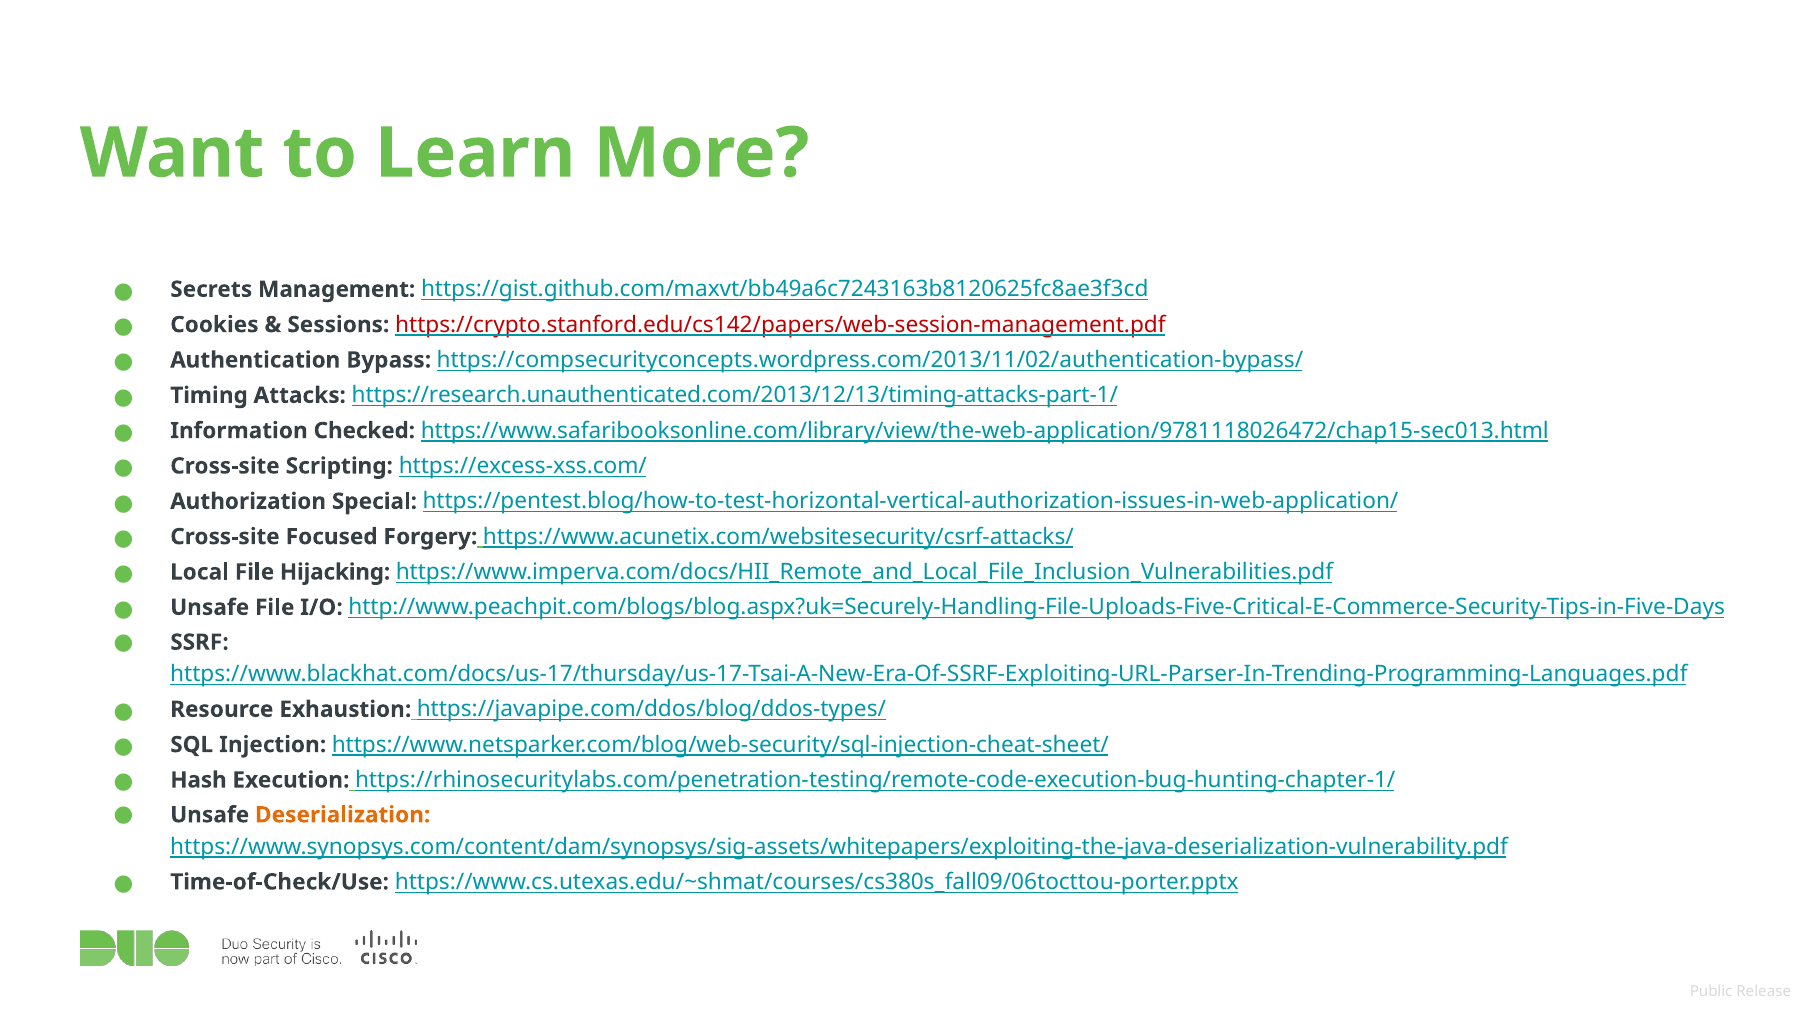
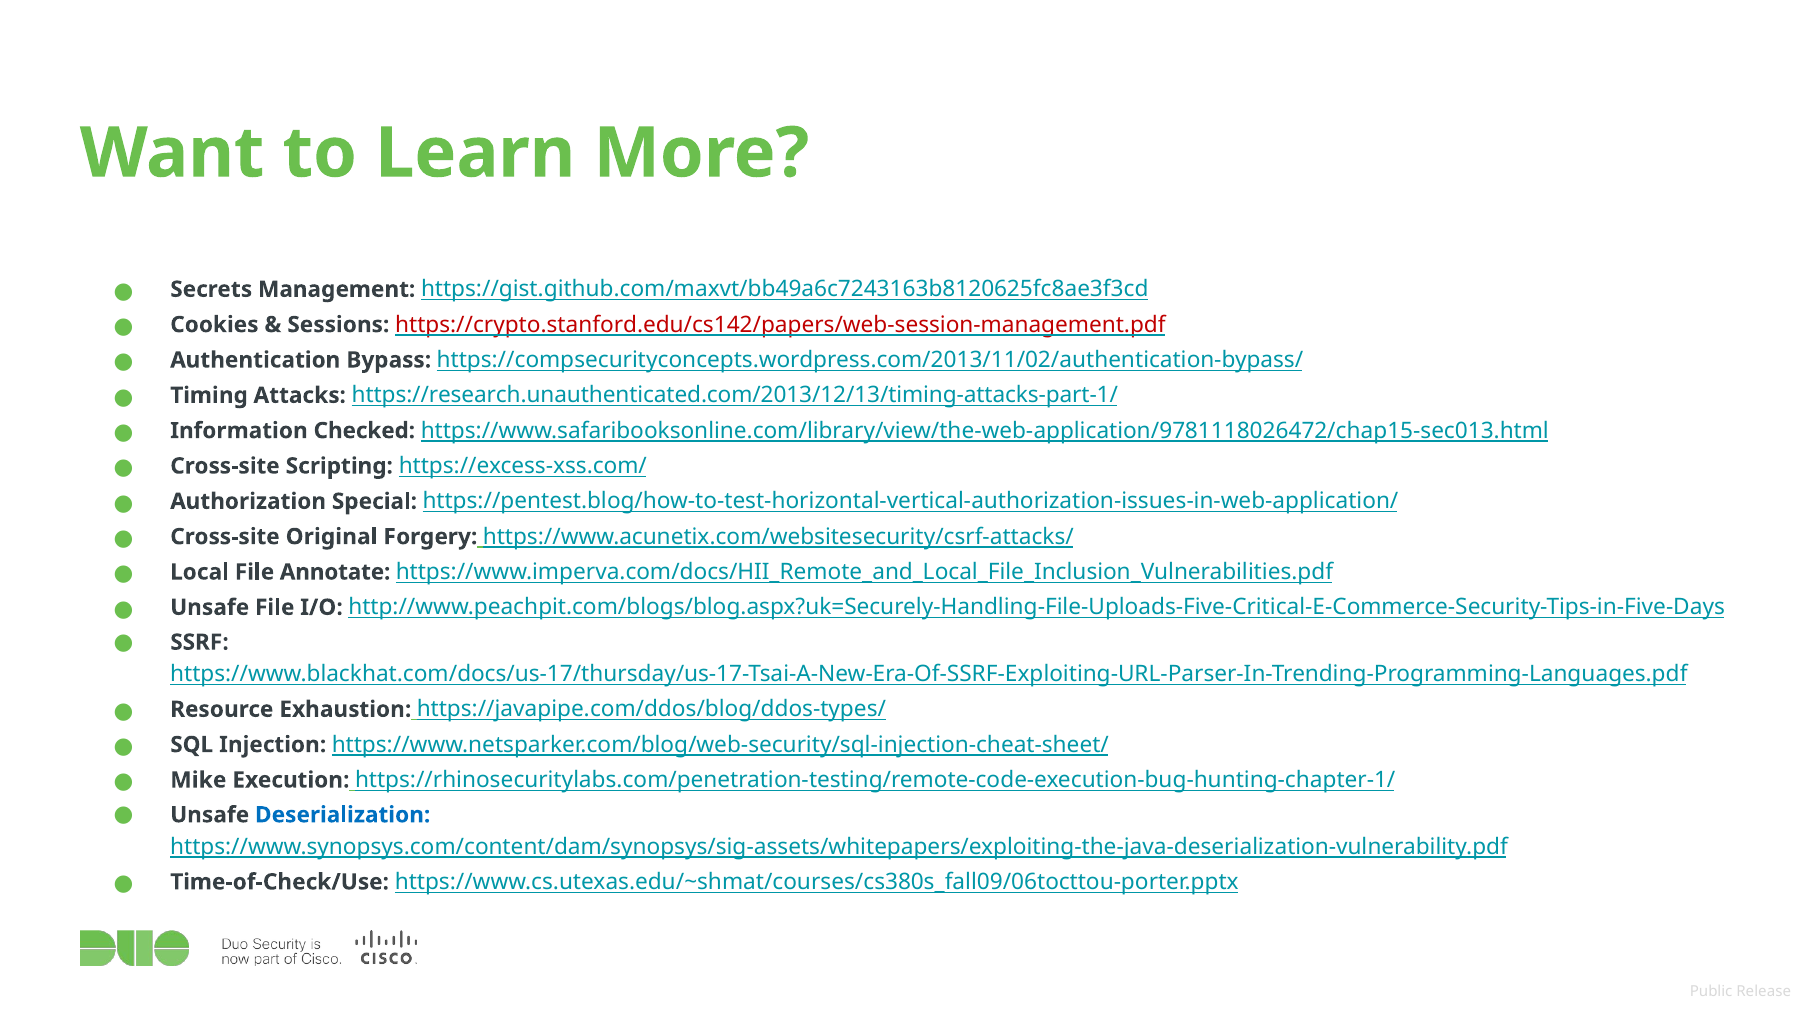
Focused: Focused -> Original (332, 537)
Hijacking: Hijacking -> Annotate (335, 572)
Hash: Hash -> Mike (198, 780)
Deserialization colour: orange -> blue (343, 815)
